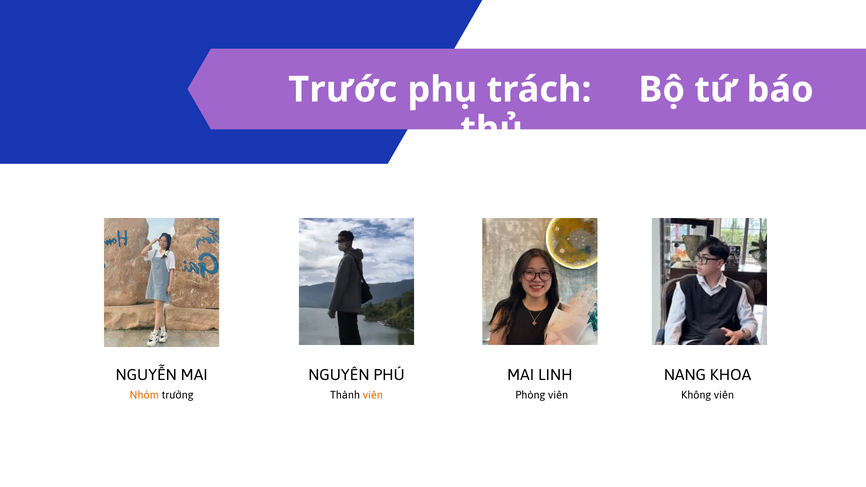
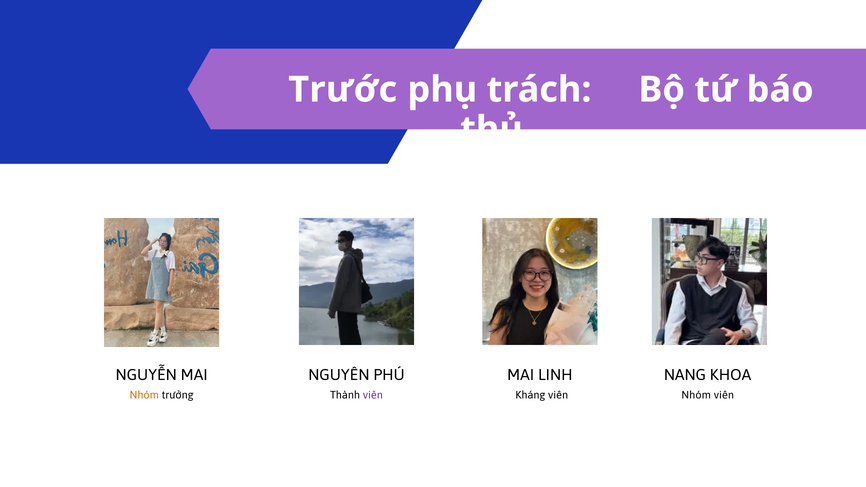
viên colour: orange -> purple (373, 395)
Phòng: Phòng -> Kháng (530, 395)
Không: Không -> Nhóm (696, 395)
